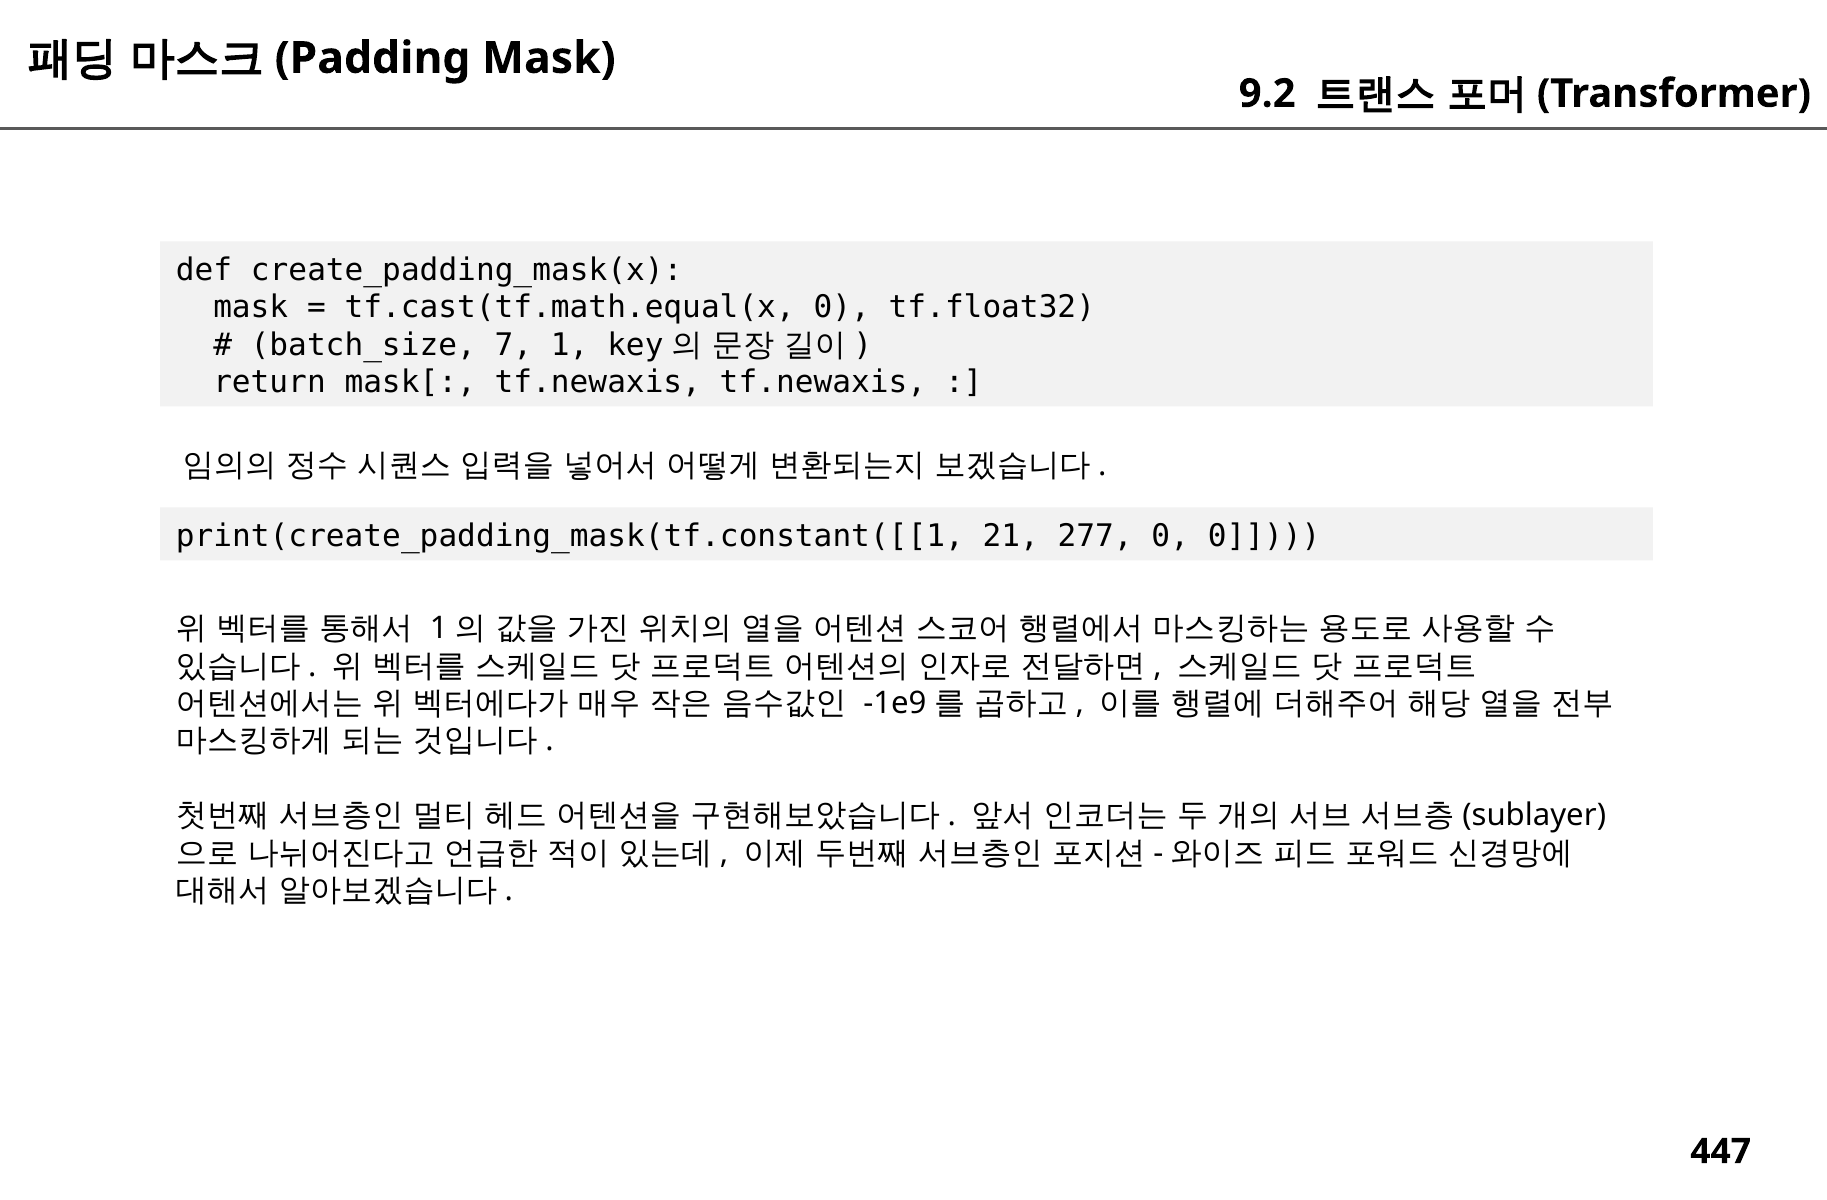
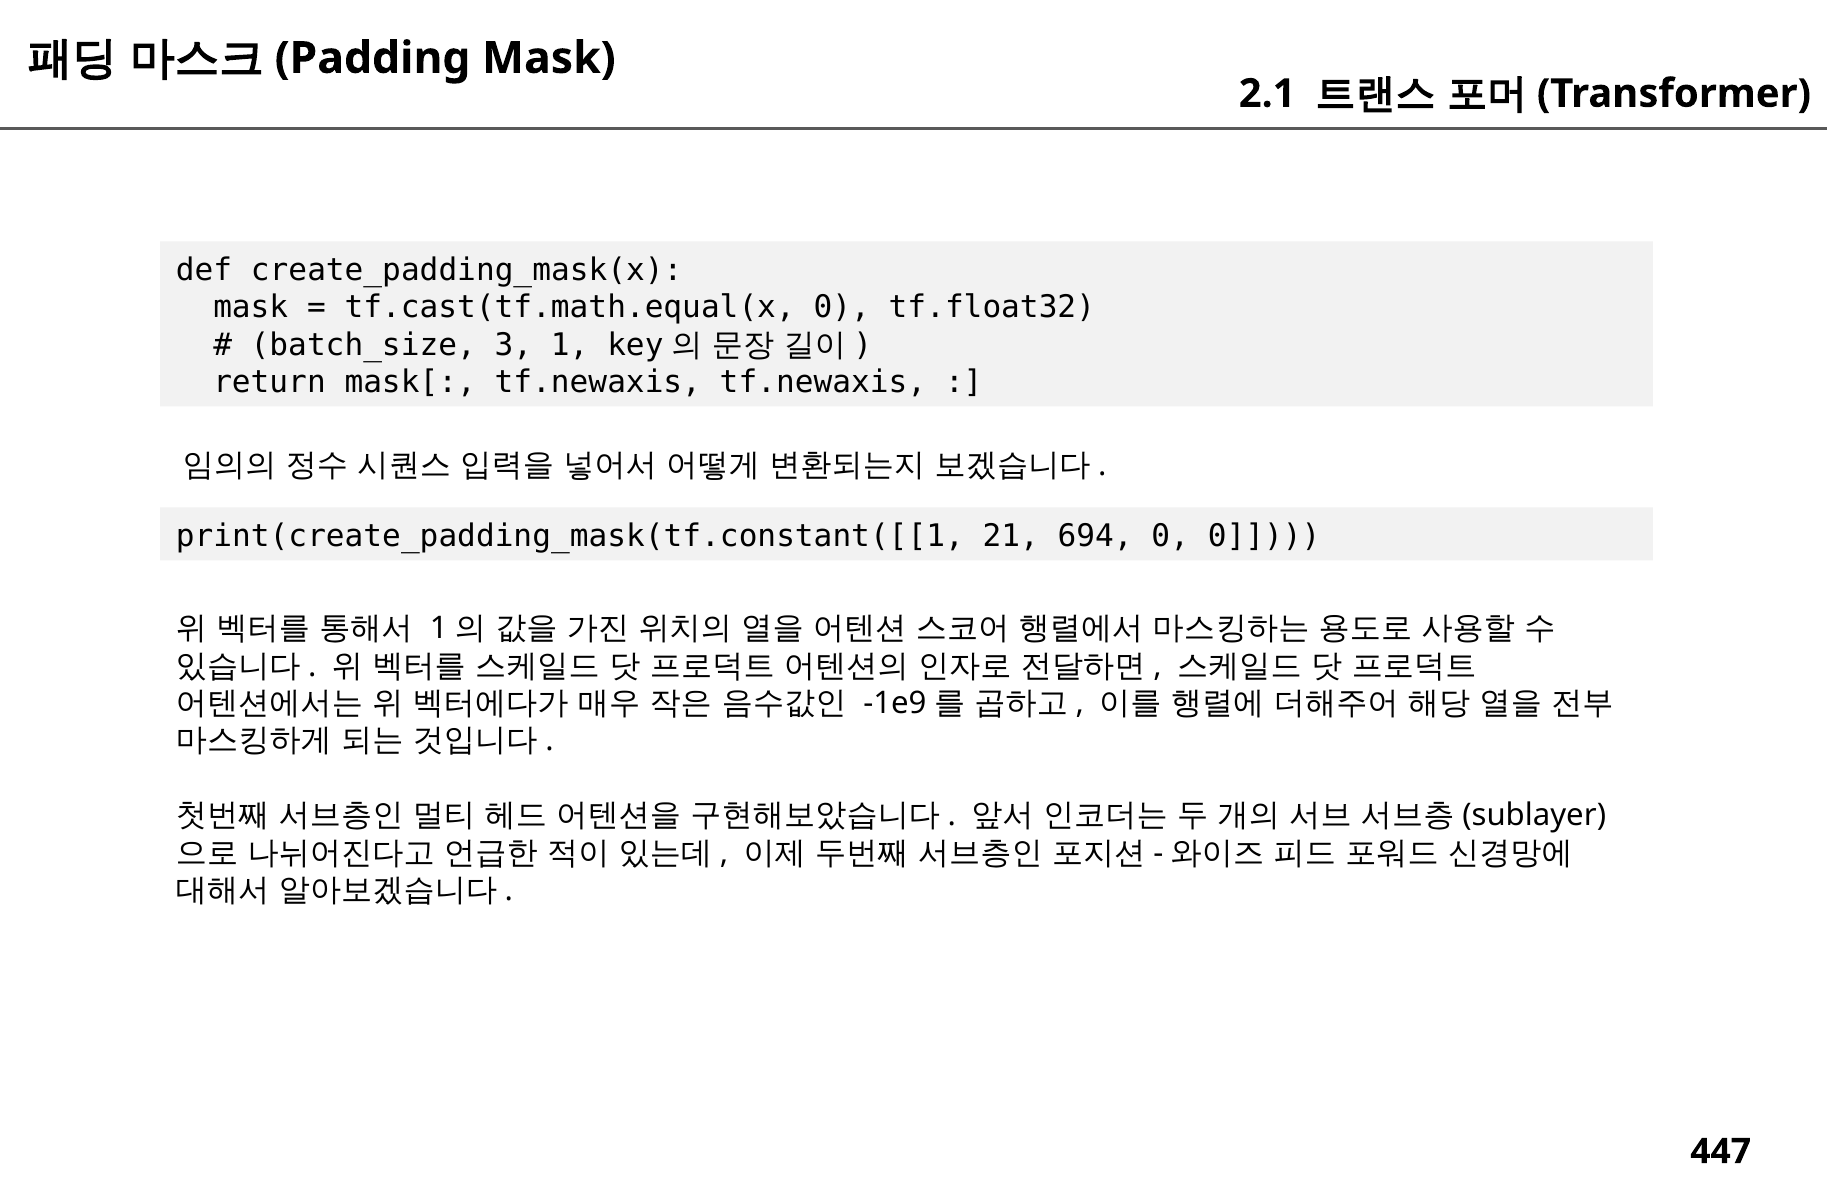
9.2: 9.2 -> 2.1 (1267, 94)
7: 7 -> 3 (513, 345)
277: 277 -> 694 (1095, 536)
